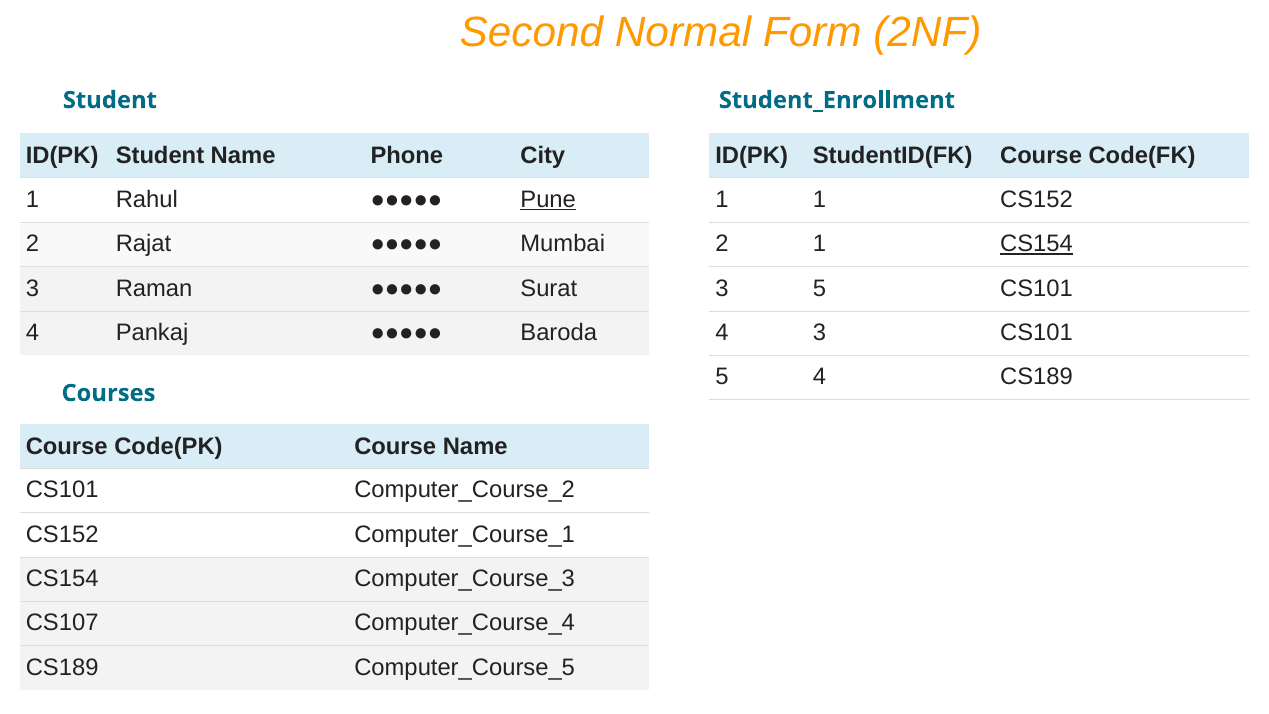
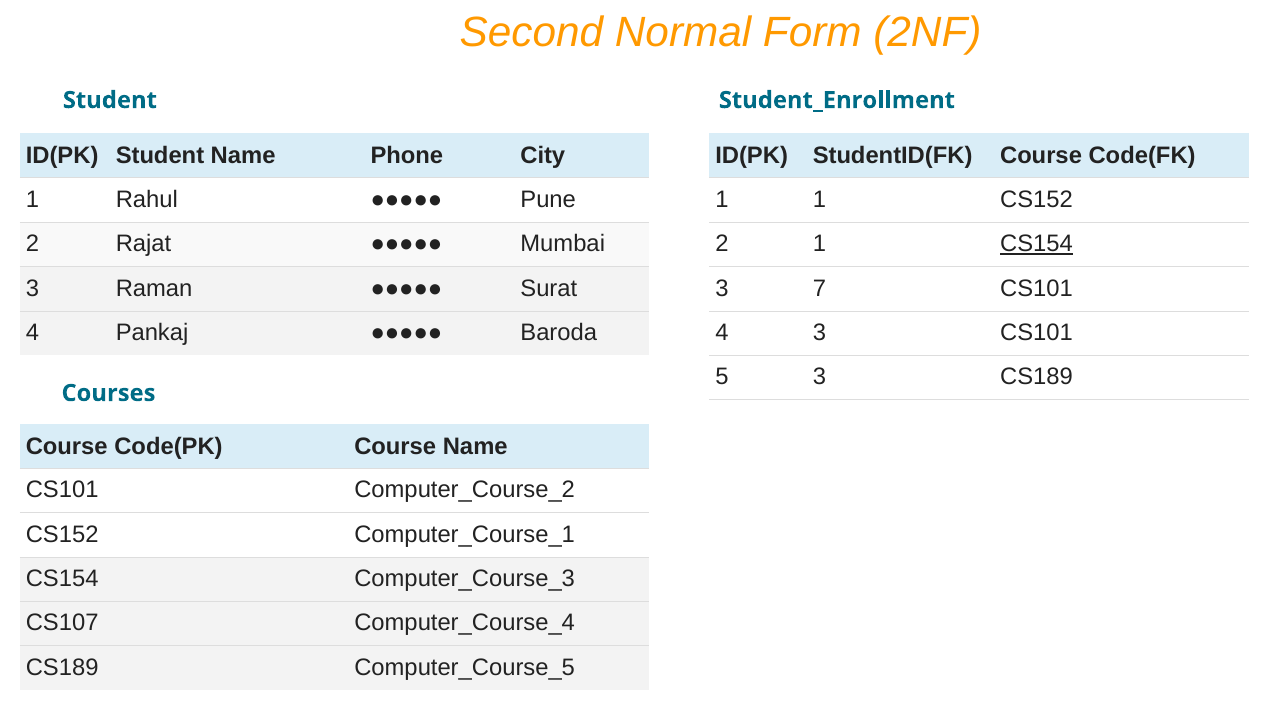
Pune underline: present -> none (548, 199)
3 5: 5 -> 7 (819, 288)
5 4: 4 -> 3 (819, 377)
